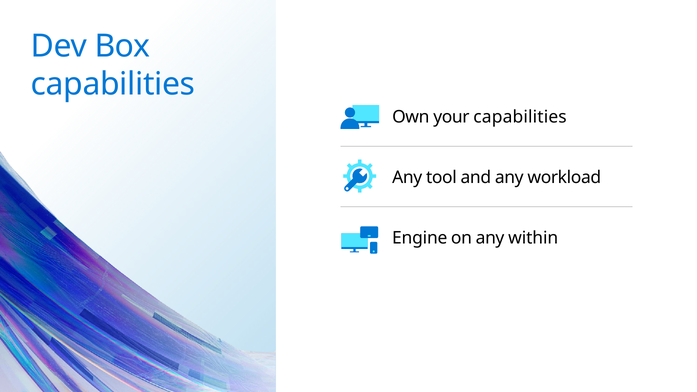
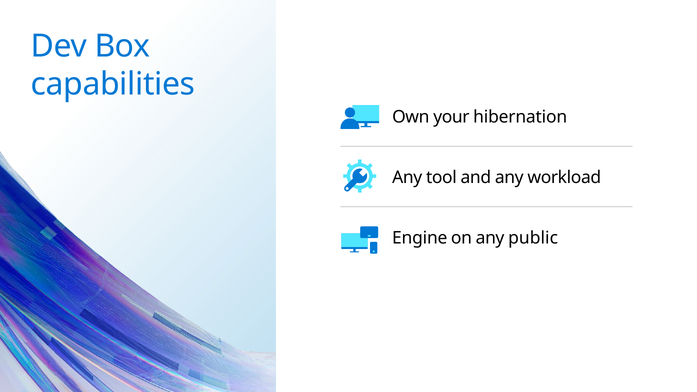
your capabilities: capabilities -> hibernation (520, 117)
within: within -> public (533, 238)
